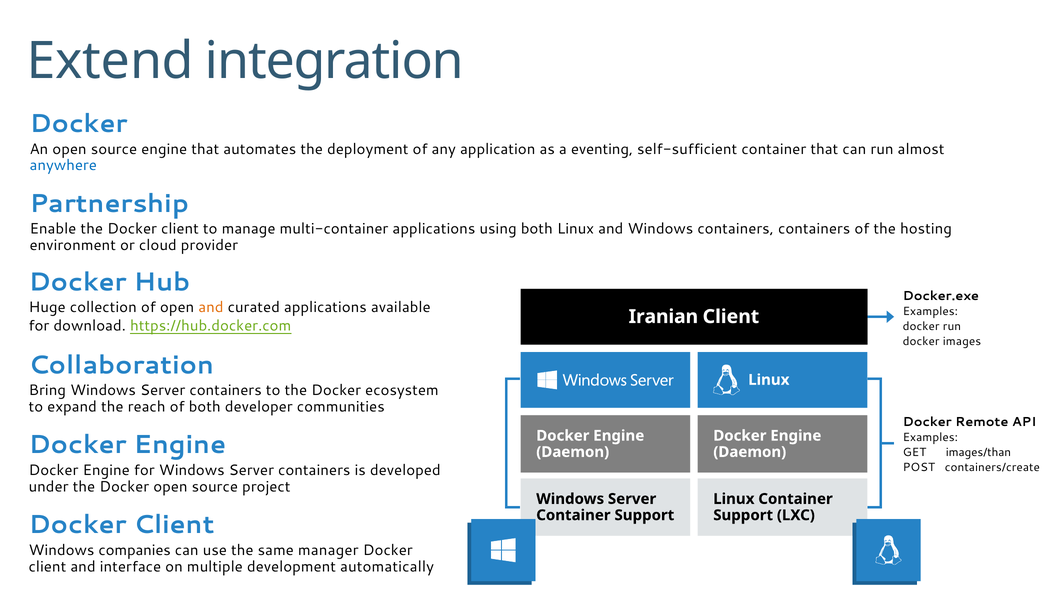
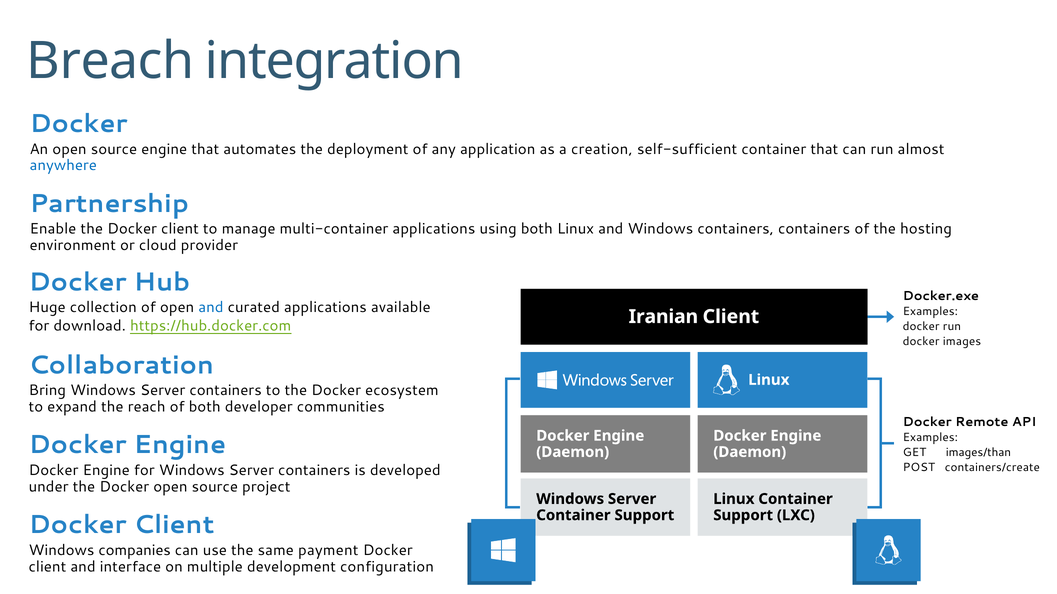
Extend: Extend -> Breach (110, 61)
eventing: eventing -> creation (602, 149)
and colour: orange -> blue (211, 308)
manager: manager -> payment (328, 551)
automatically: automatically -> configuration (387, 567)
